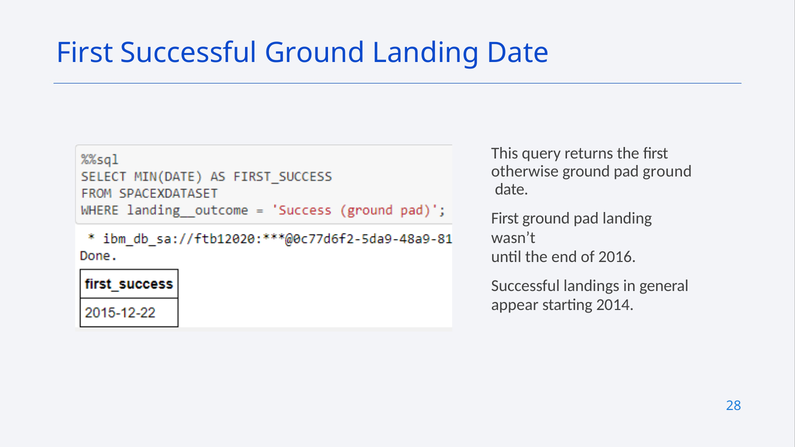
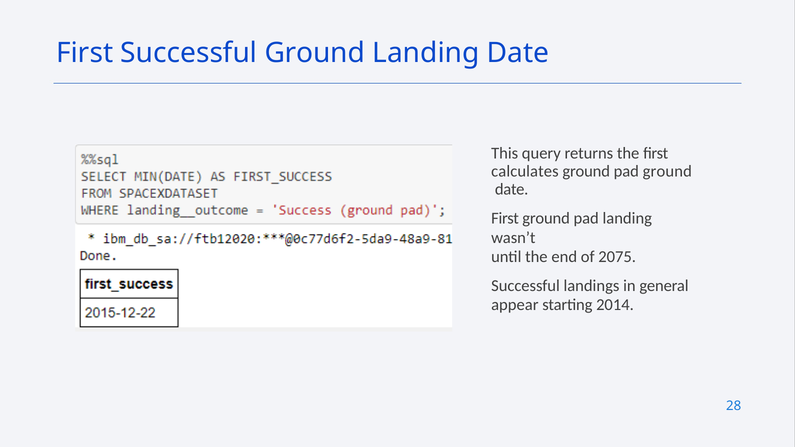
otherwise: otherwise -> calculates (525, 171)
2016: 2016 -> 2075 (617, 257)
